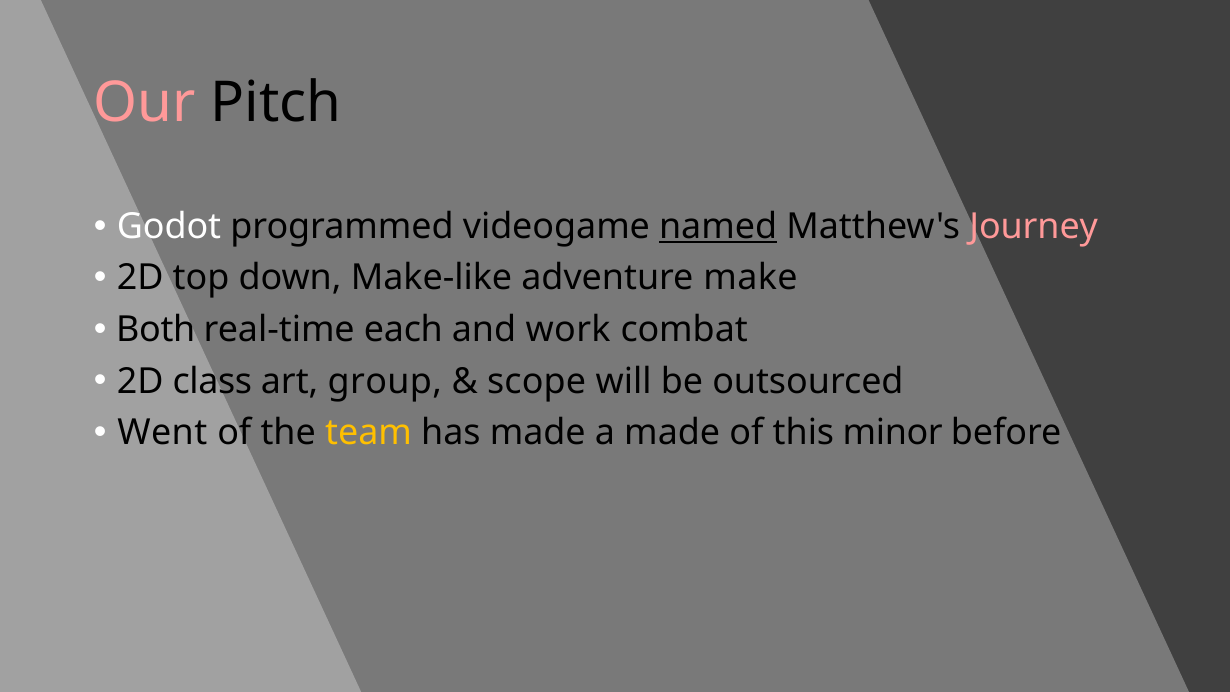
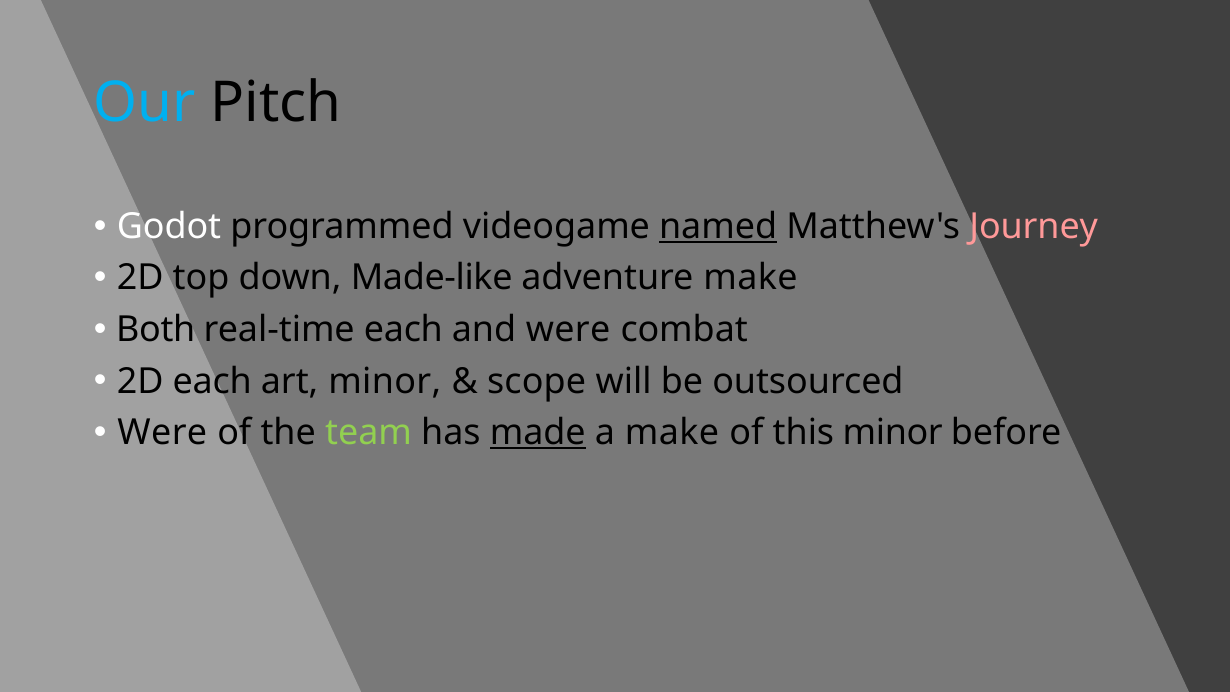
Our colour: pink -> light blue (145, 103)
Make-like: Make-like -> Made-like (432, 278)
and work: work -> were (568, 330)
2D class: class -> each (212, 381)
art group: group -> minor (385, 381)
Went: Went -> Were (162, 433)
team colour: yellow -> light green (368, 433)
made underline: none -> present (538, 433)
a made: made -> make (672, 433)
